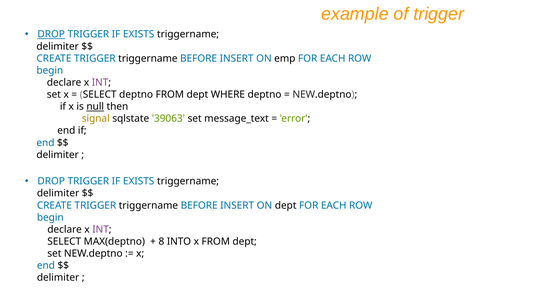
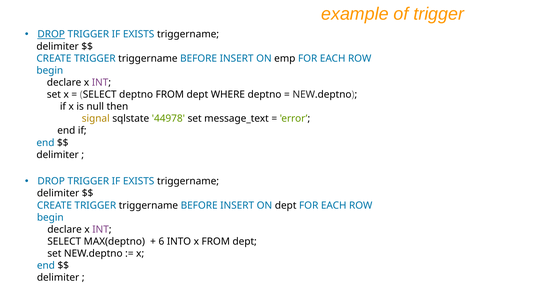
null underline: present -> none (95, 107)
39063: 39063 -> 44978 (168, 119)
8: 8 -> 6 (161, 241)
